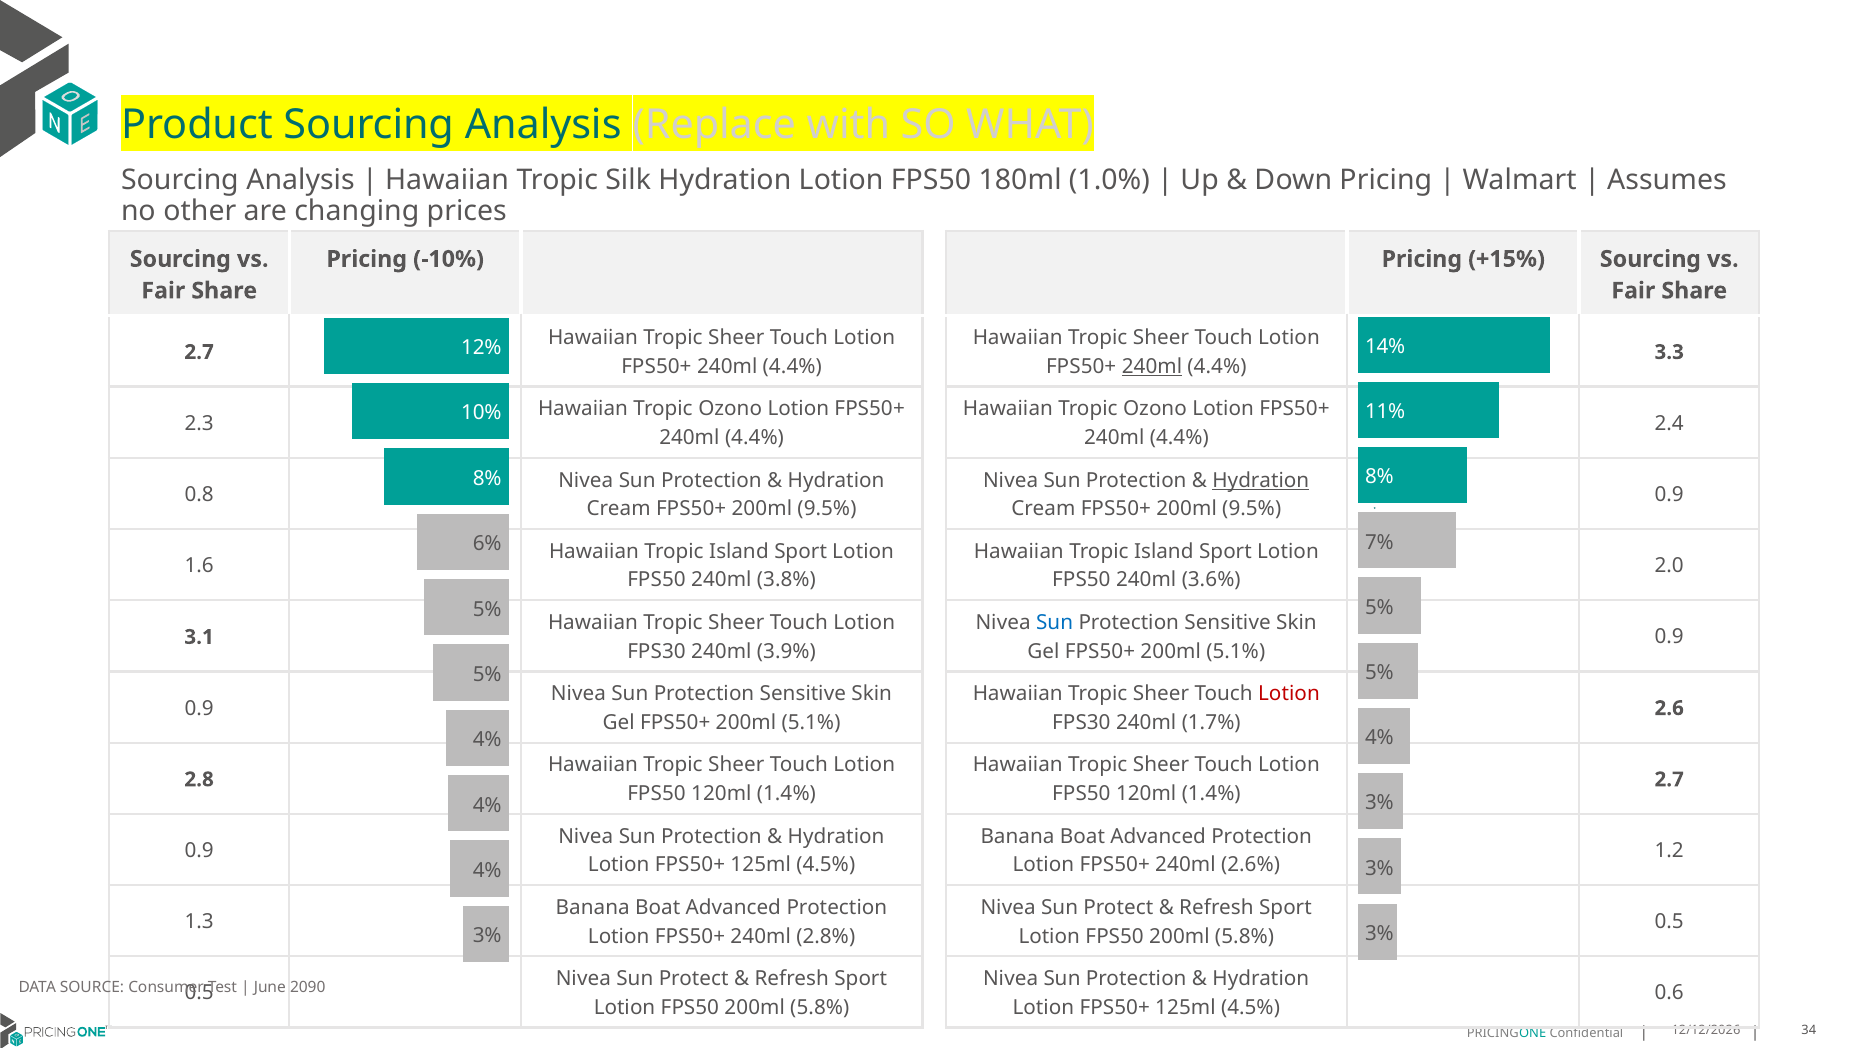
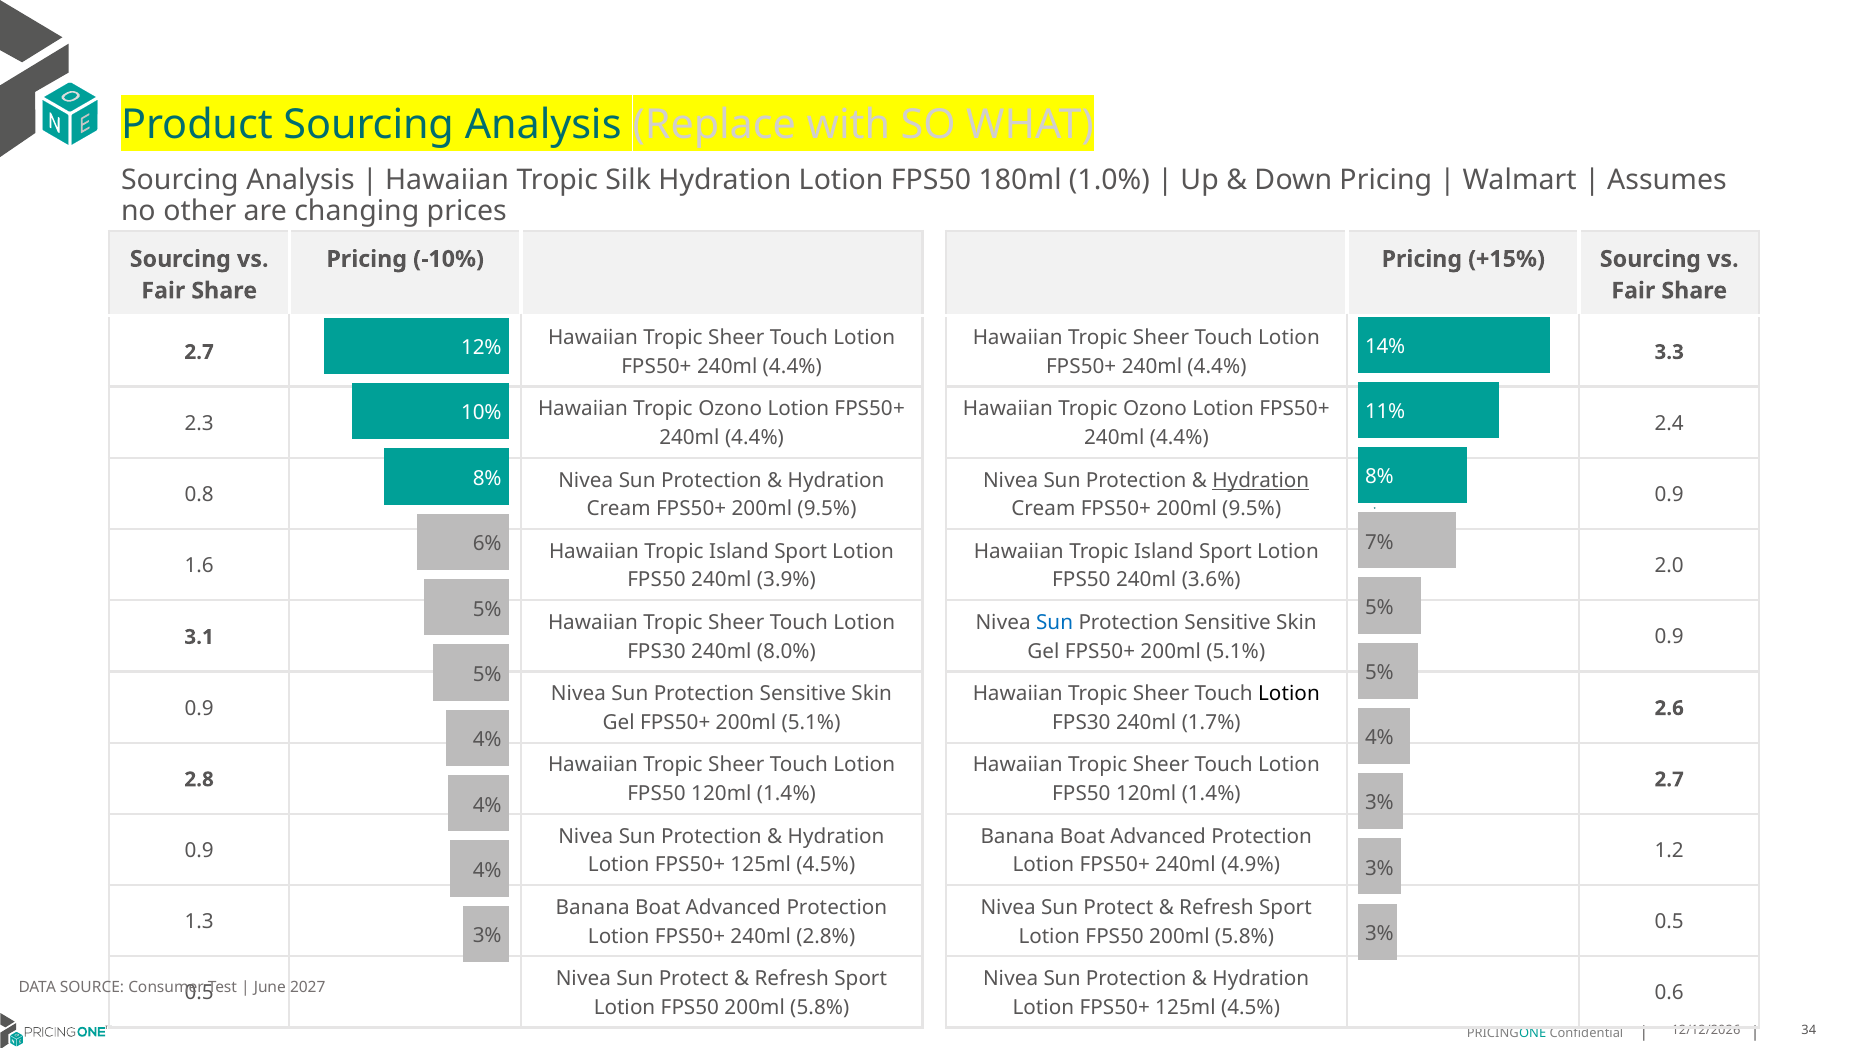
240ml underline: present -> none (1152, 366)
3.8%: 3.8% -> 3.9% (786, 580)
3.9%: 3.9% -> 8.0% (786, 651)
Lotion colour: red -> black (1289, 694)
2.6%: 2.6% -> 4.9% (1251, 865)
2090: 2090 -> 2027 (308, 986)
